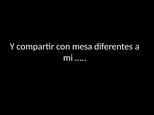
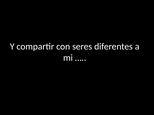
mesa: mesa -> seres (82, 47)
